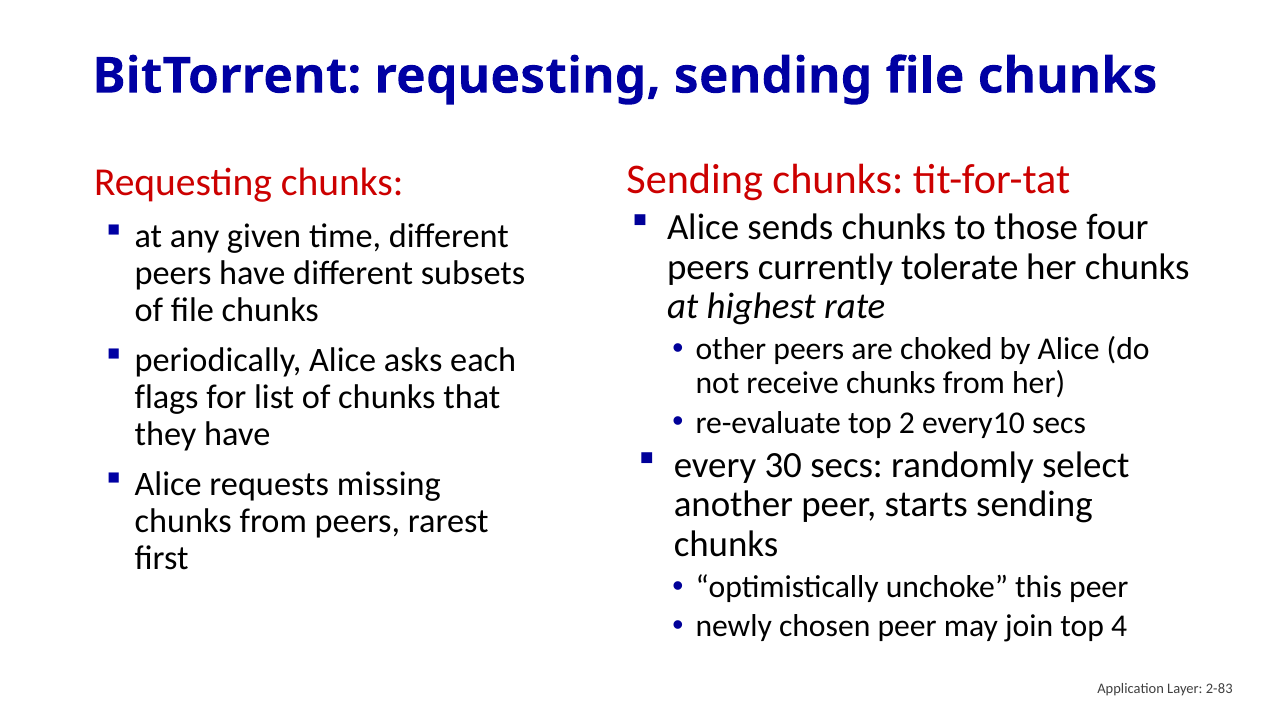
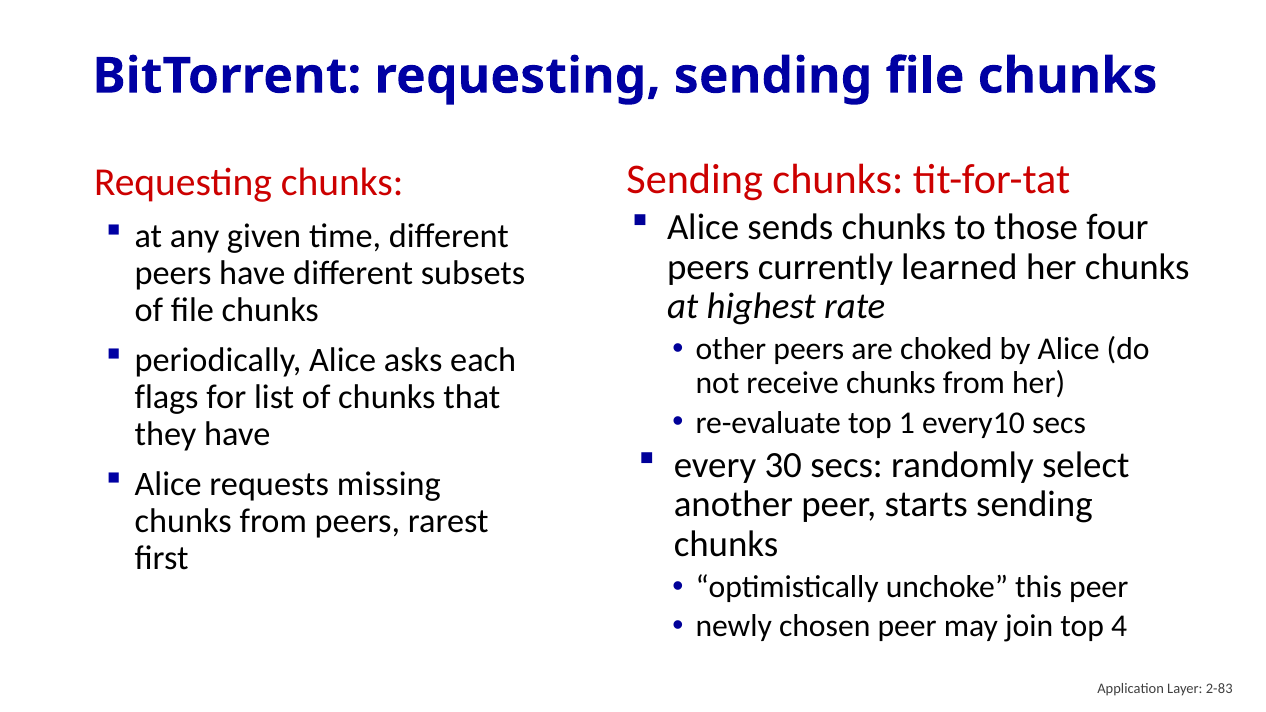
tolerate: tolerate -> learned (959, 267)
2: 2 -> 1 (907, 423)
